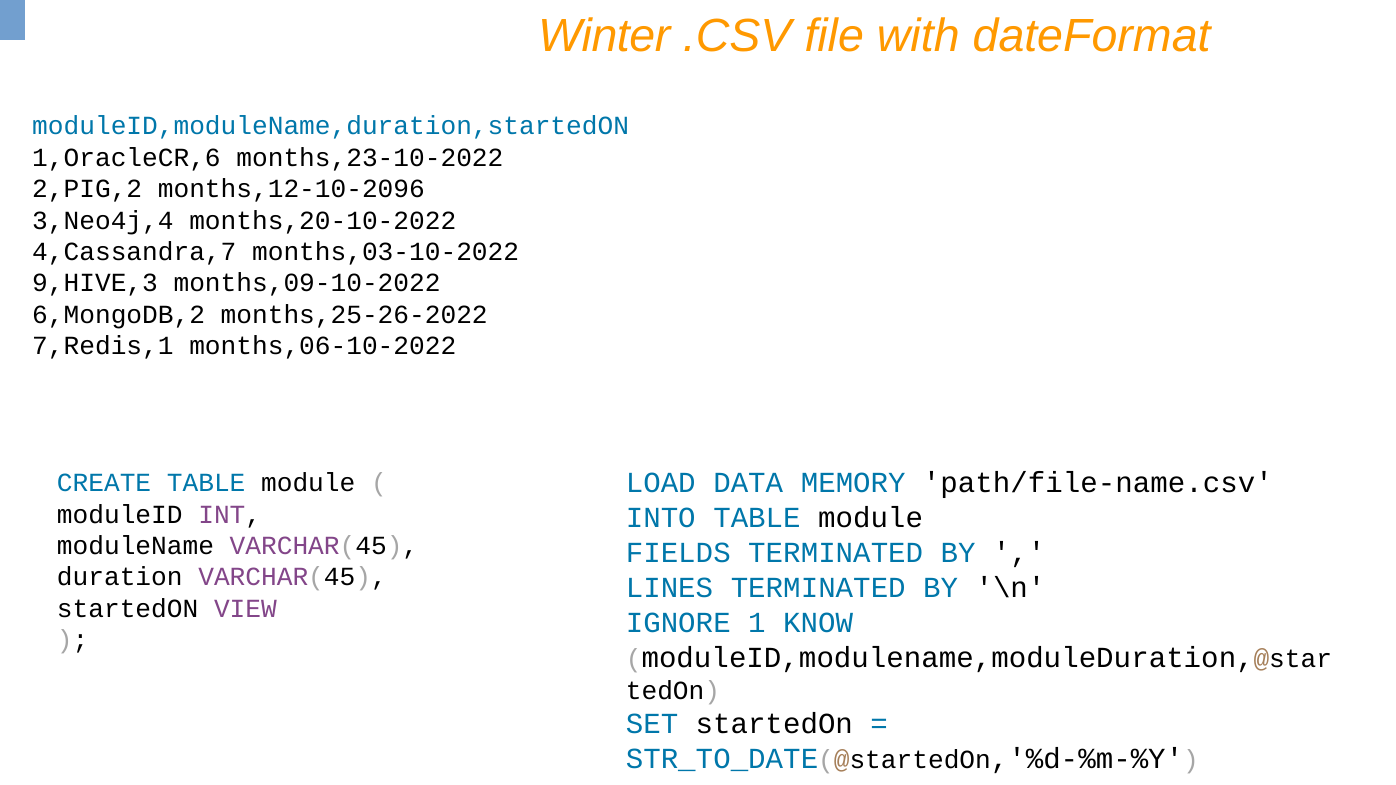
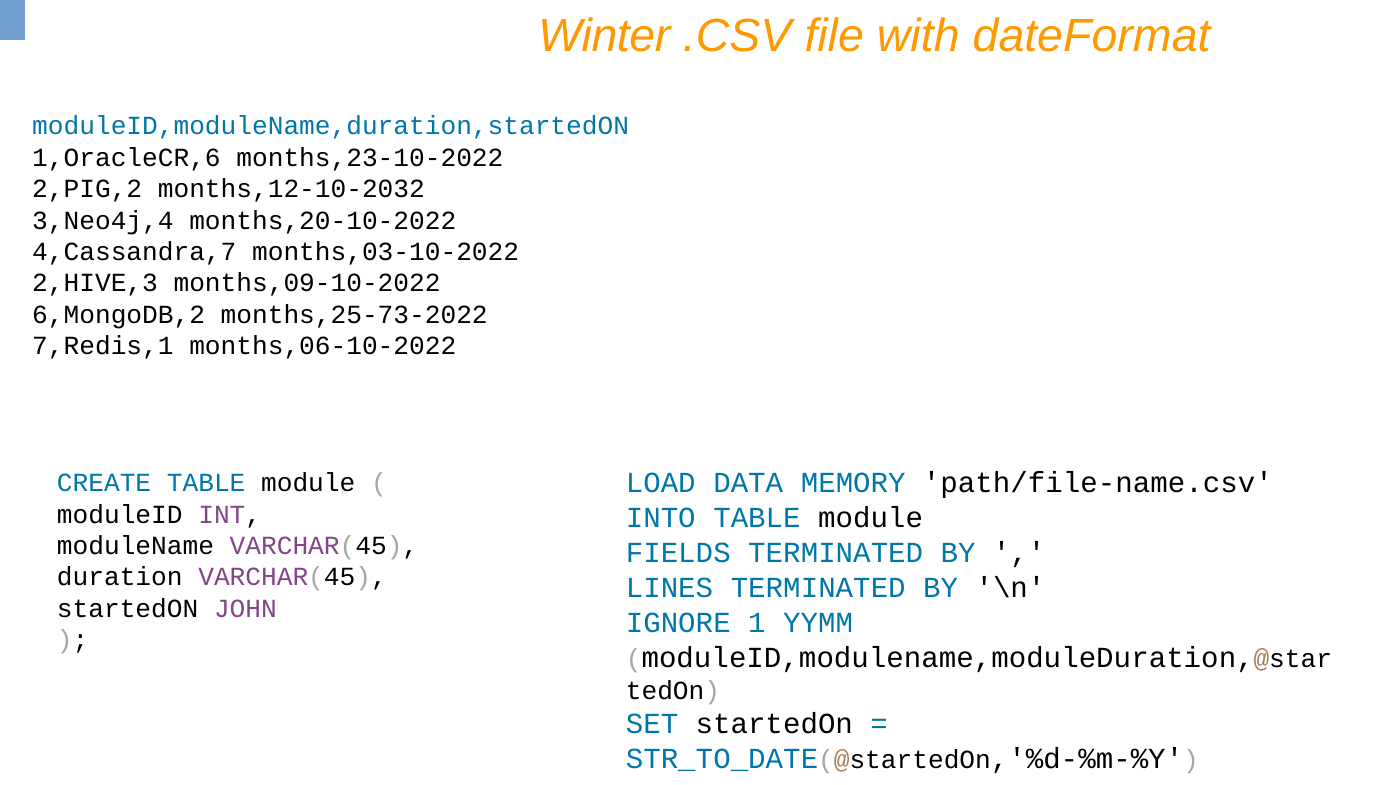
months,12-10-2096: months,12-10-2096 -> months,12-10-2032 (291, 189)
9,HIVE,3: 9,HIVE,3 -> 2,HIVE,3 (95, 283)
months,25-26-2022: months,25-26-2022 -> months,25-73-2022 (354, 315)
VIEW: VIEW -> JOHN (245, 609)
KNOW: KNOW -> YYMM (818, 623)
